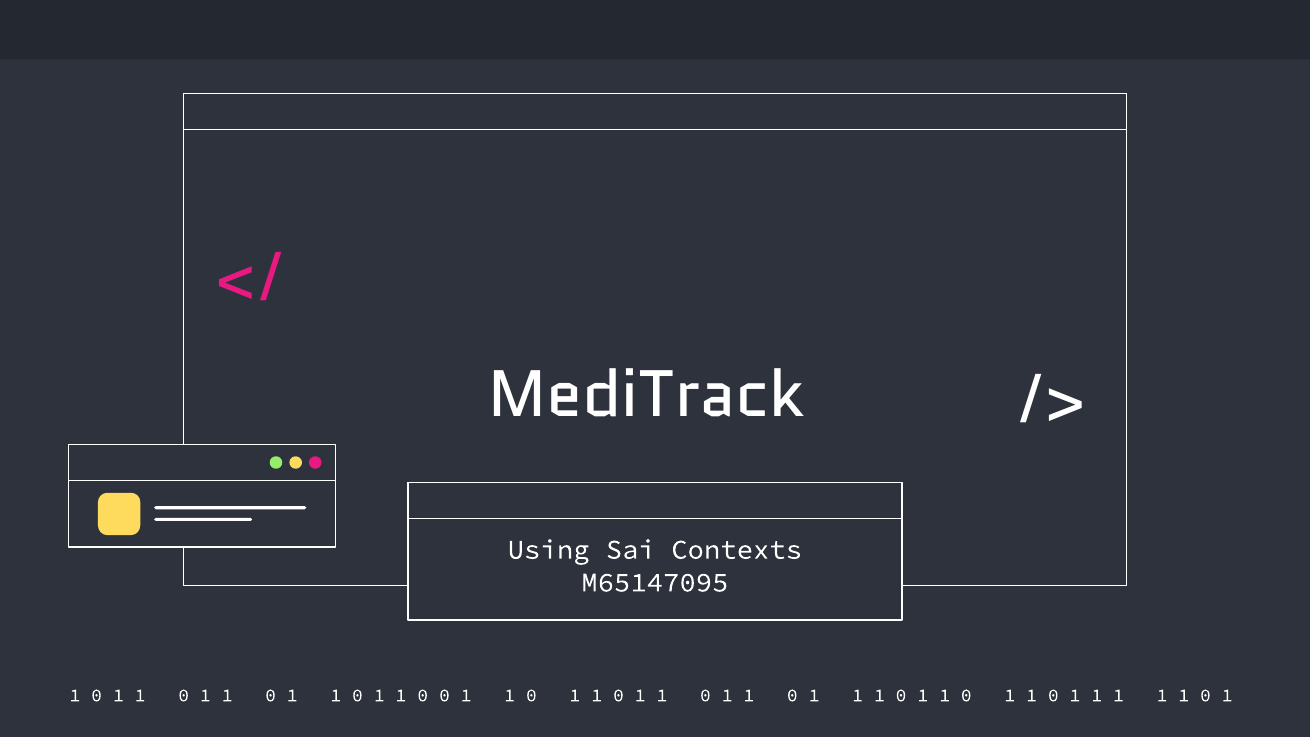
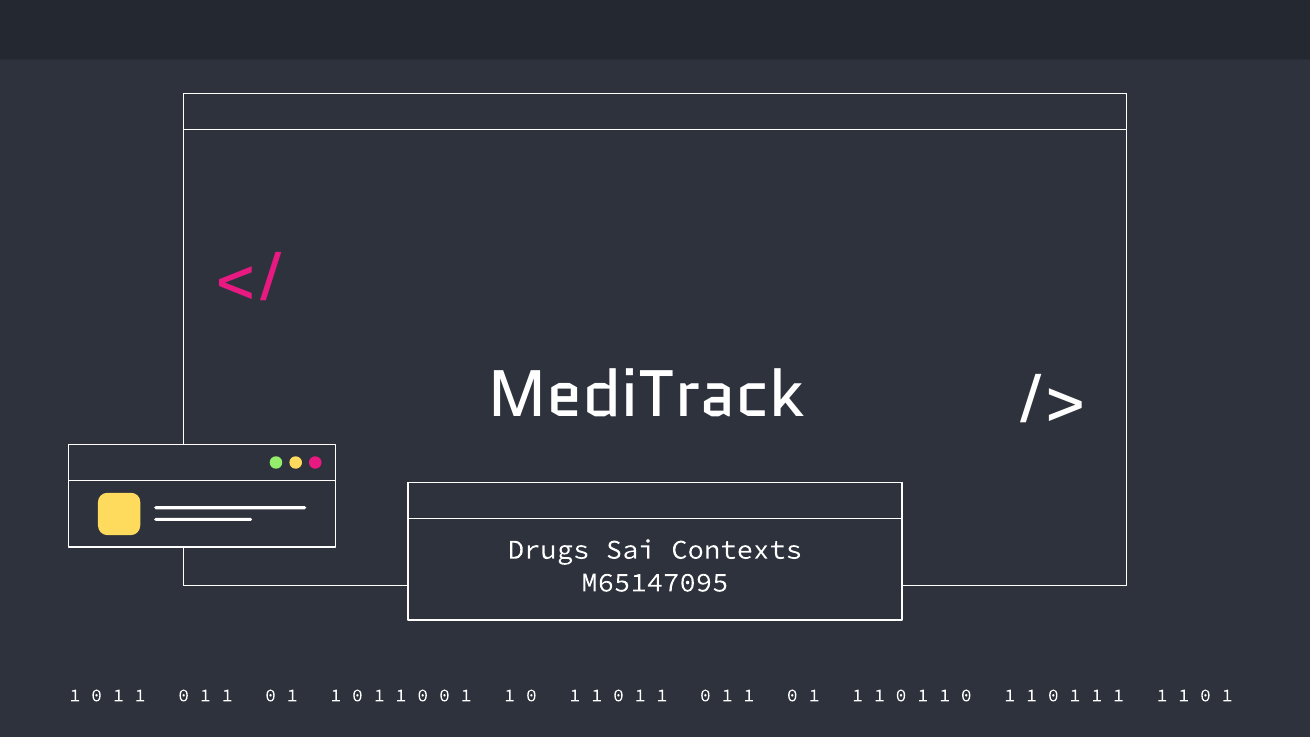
Using: Using -> Drugs (549, 550)
